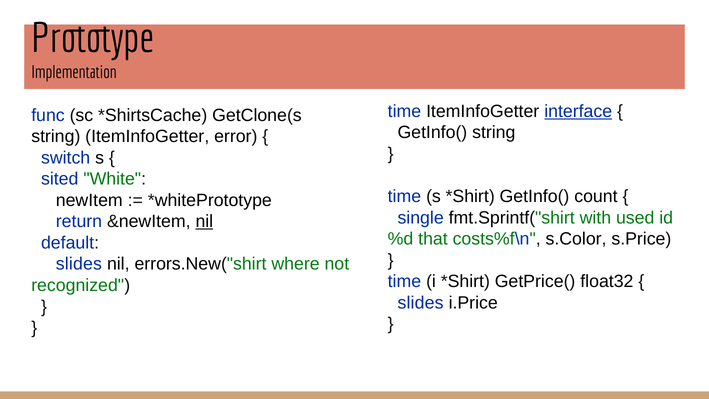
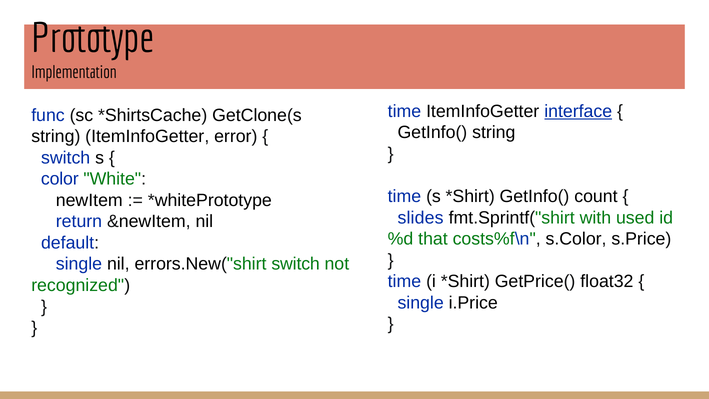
sited: sited -> color (60, 179)
single: single -> slides (421, 218)
nil underline: present -> none (204, 221)
slides: slides -> single (79, 264)
errors.New("shirt where: where -> switch (296, 264)
slides: slides -> single (421, 303)
